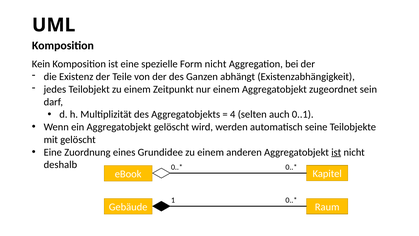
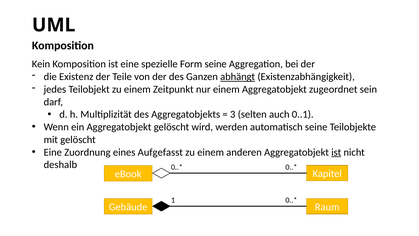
Form nicht: nicht -> seine (216, 64)
abhängt underline: none -> present (238, 77)
4: 4 -> 3 (233, 114)
Grundidee: Grundidee -> Aufgefasst (160, 152)
